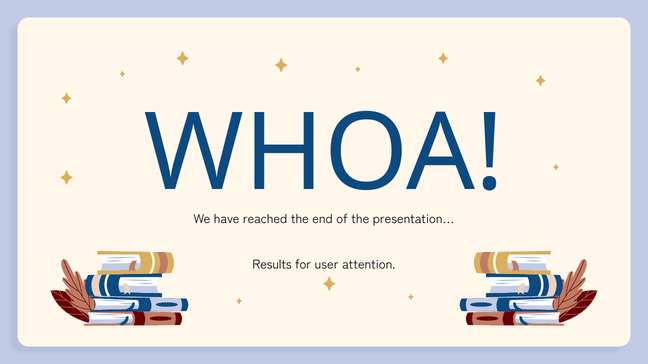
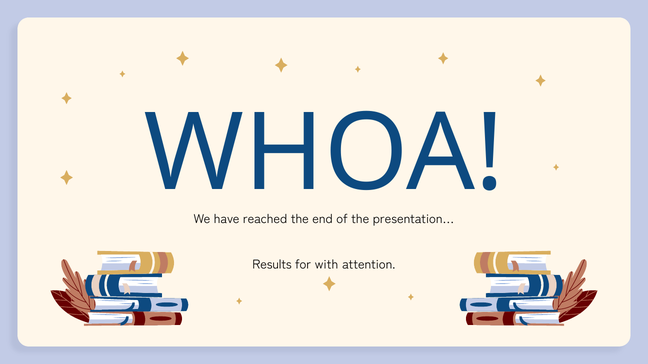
user: user -> with (327, 265)
